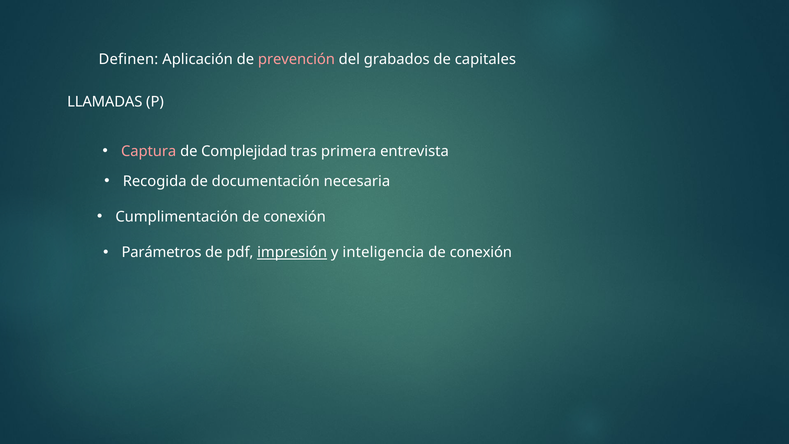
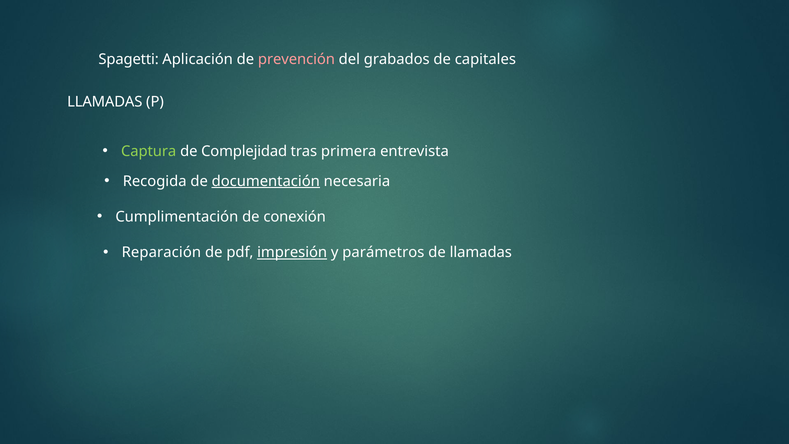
Definen: Definen -> Spagetti (129, 59)
Captura colour: pink -> light green (149, 151)
documentación underline: none -> present (266, 181)
Parámetros: Parámetros -> Reparación (161, 252)
inteligencia: inteligencia -> parámetros (383, 252)
conexión: conexión -> llamadas (481, 252)
